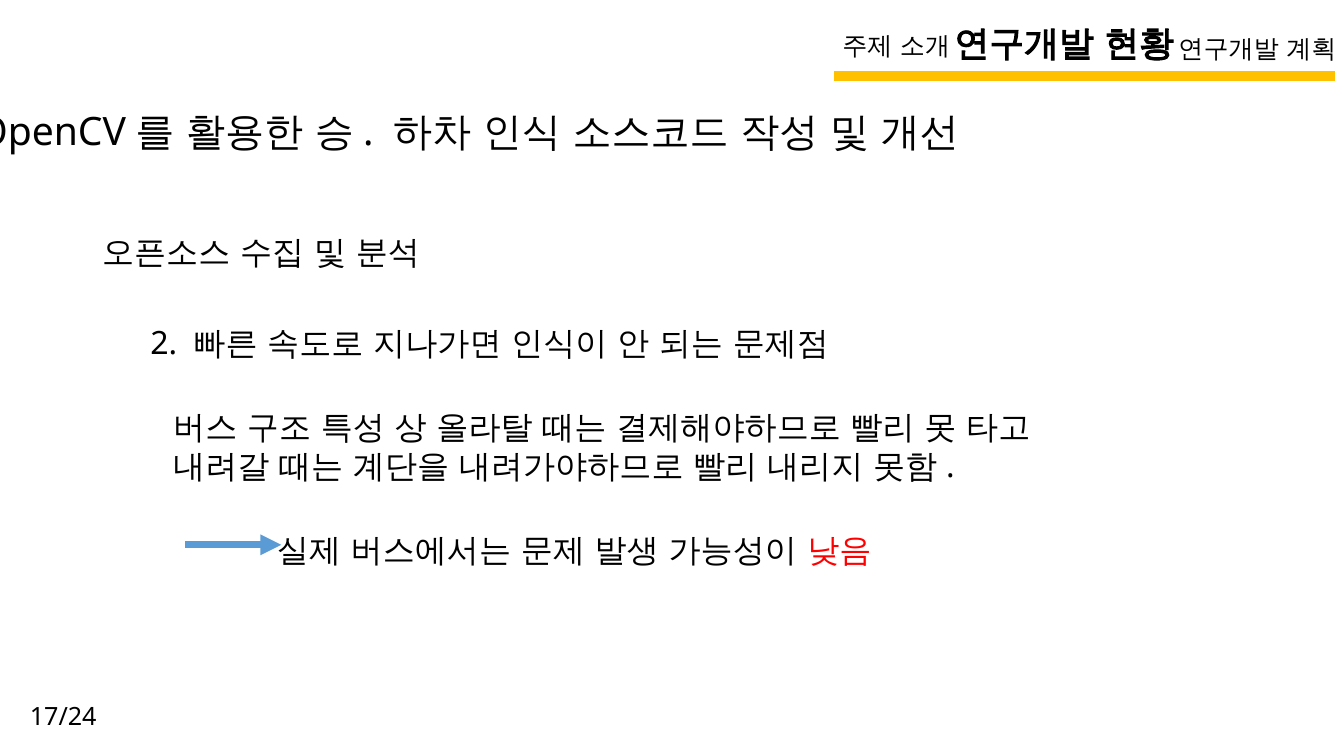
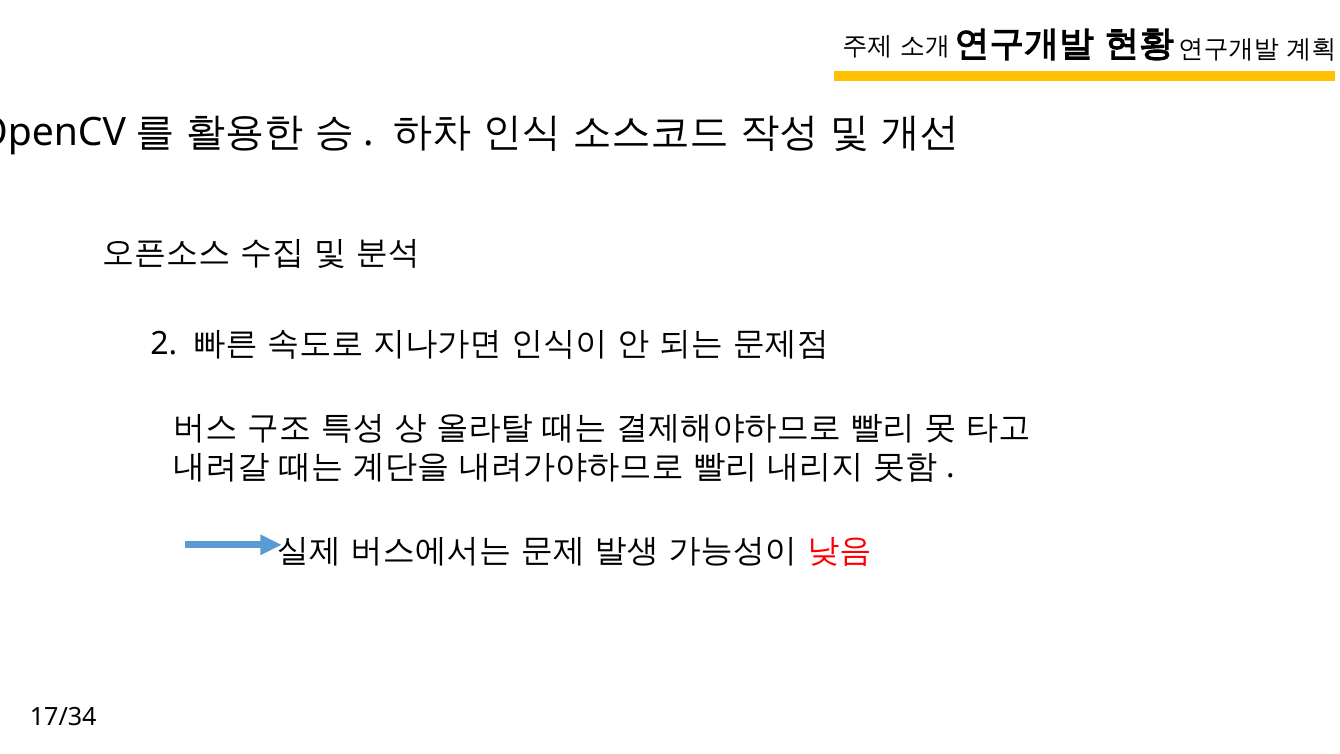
17/24: 17/24 -> 17/34 (63, 717)
